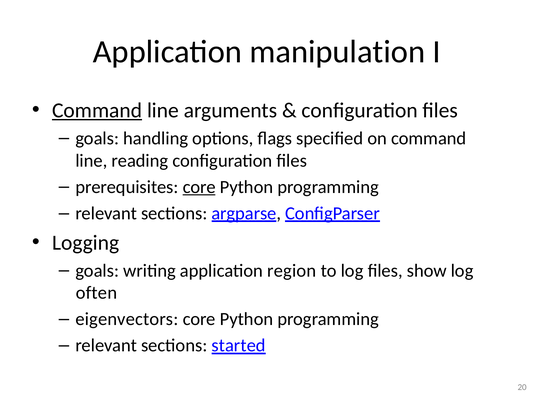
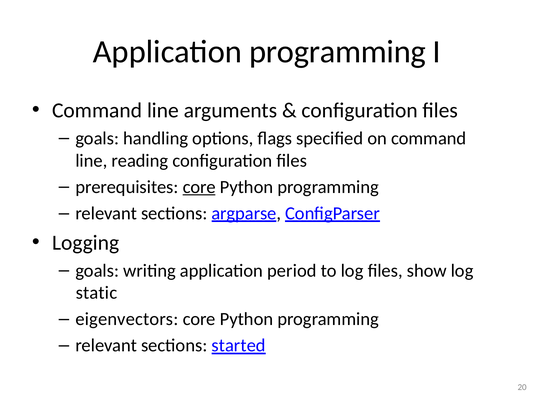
Application manipulation: manipulation -> programming (337, 52)
Command underline: present -> none (97, 111)
region: region -> period (292, 271)
often: often -> static (96, 293)
